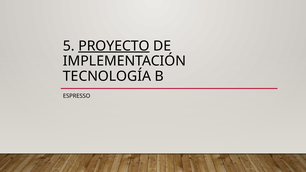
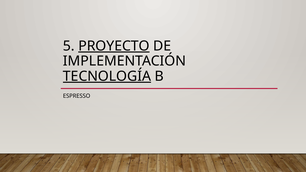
TECNOLOGÍA underline: none -> present (107, 76)
